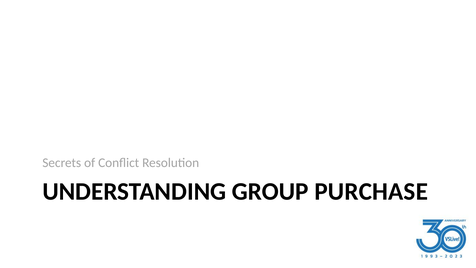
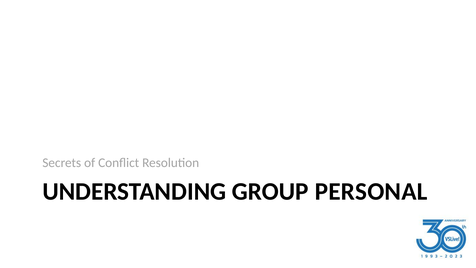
PURCHASE: PURCHASE -> PERSONAL (371, 191)
